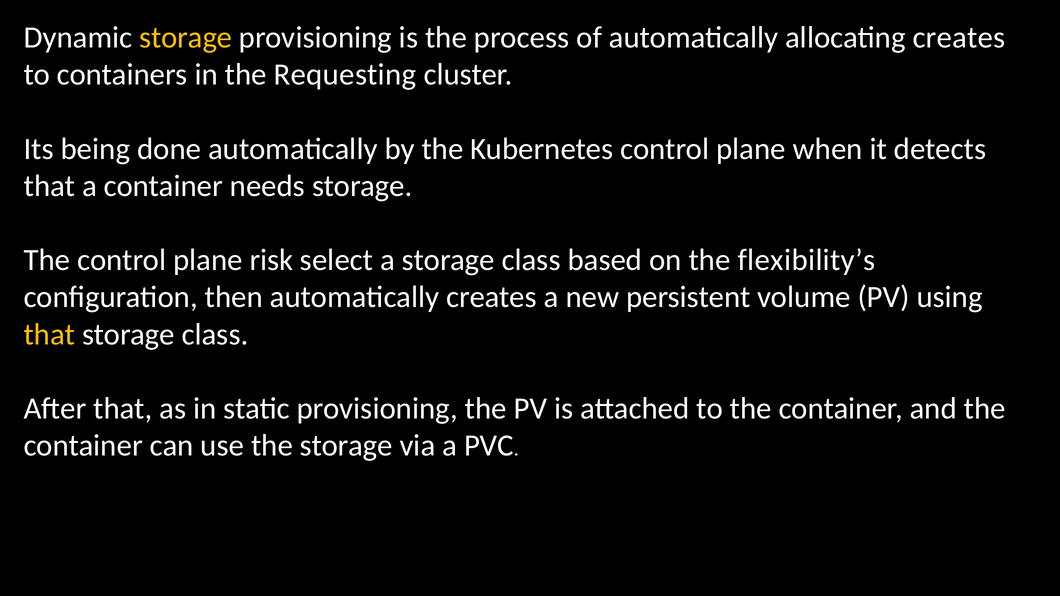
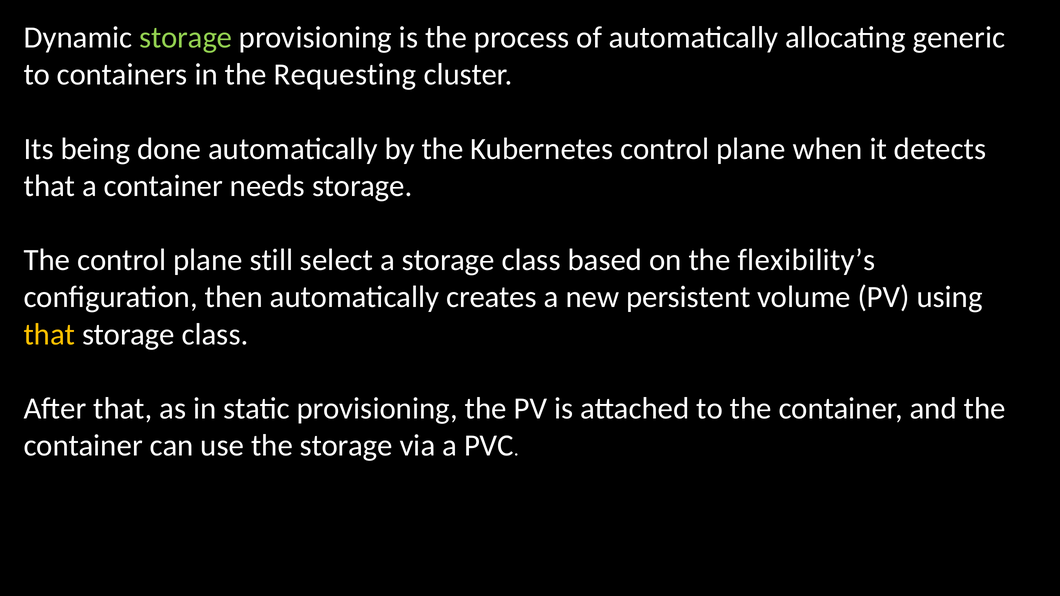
storage colour: yellow -> light green (186, 38)
allocating creates: creates -> generic (959, 38)
risk: risk -> still (271, 260)
